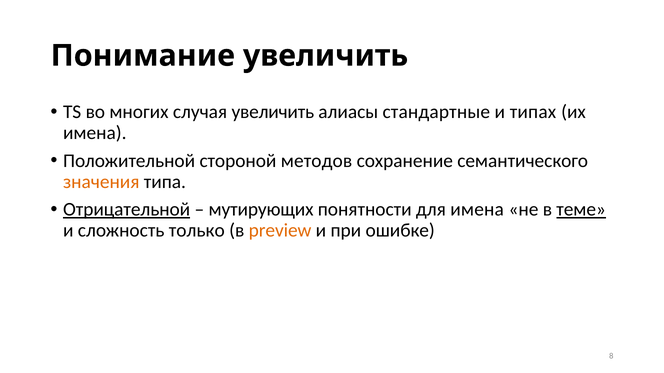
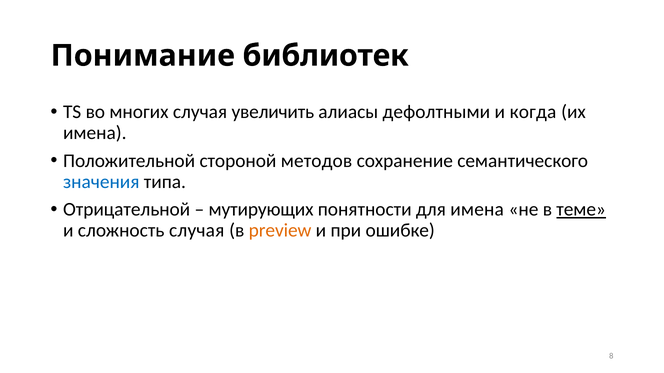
Понимание увеличить: увеличить -> библиотек (326, 56)
стандартные: стандартные -> дефолтными (436, 112)
типах: типах -> когда (533, 112)
значения colour: orange -> blue (101, 182)
Отрицательной underline: present -> none (127, 210)
сложность только: только -> случая (197, 231)
